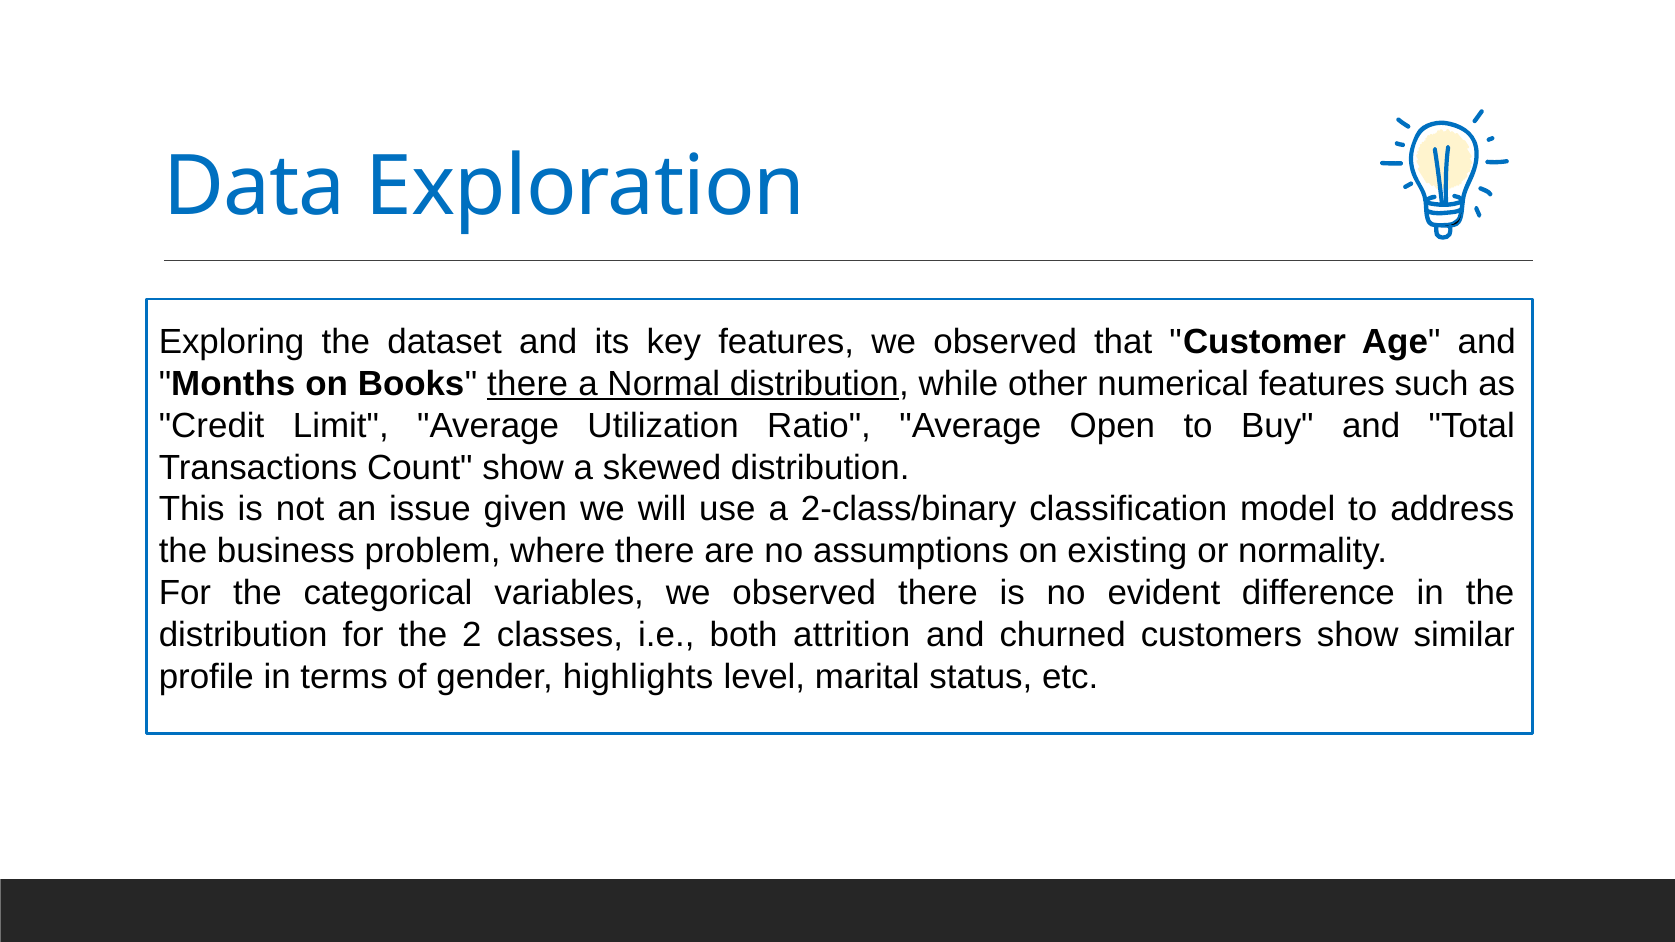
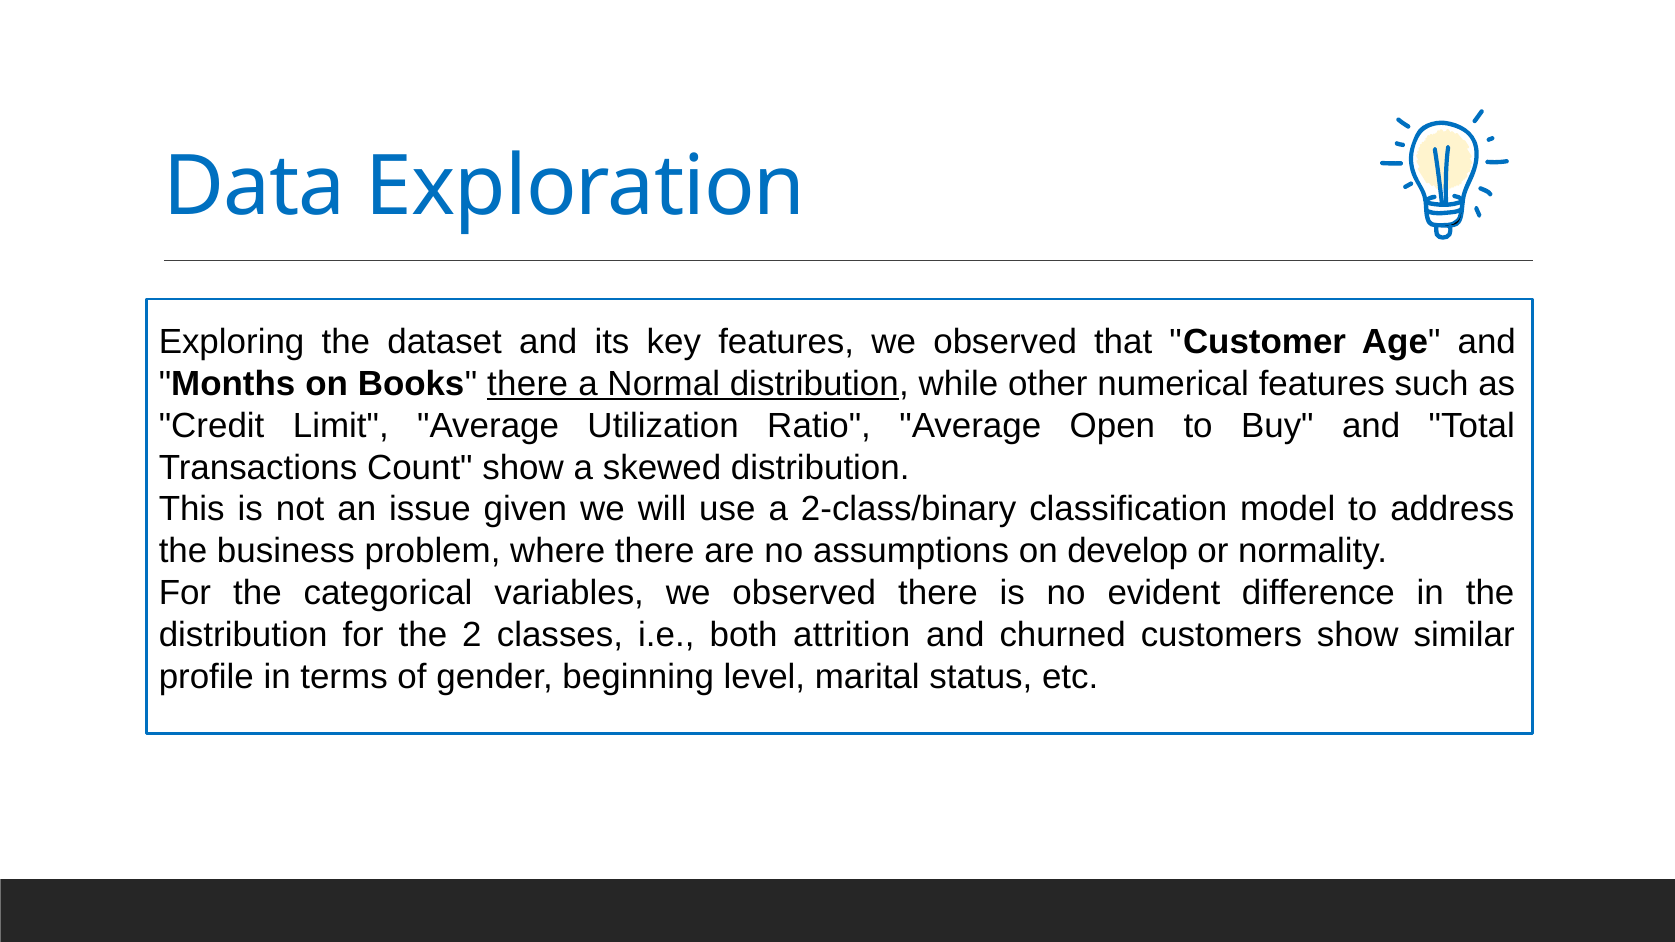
existing: existing -> develop (1128, 551)
highlights: highlights -> beginning (638, 677)
